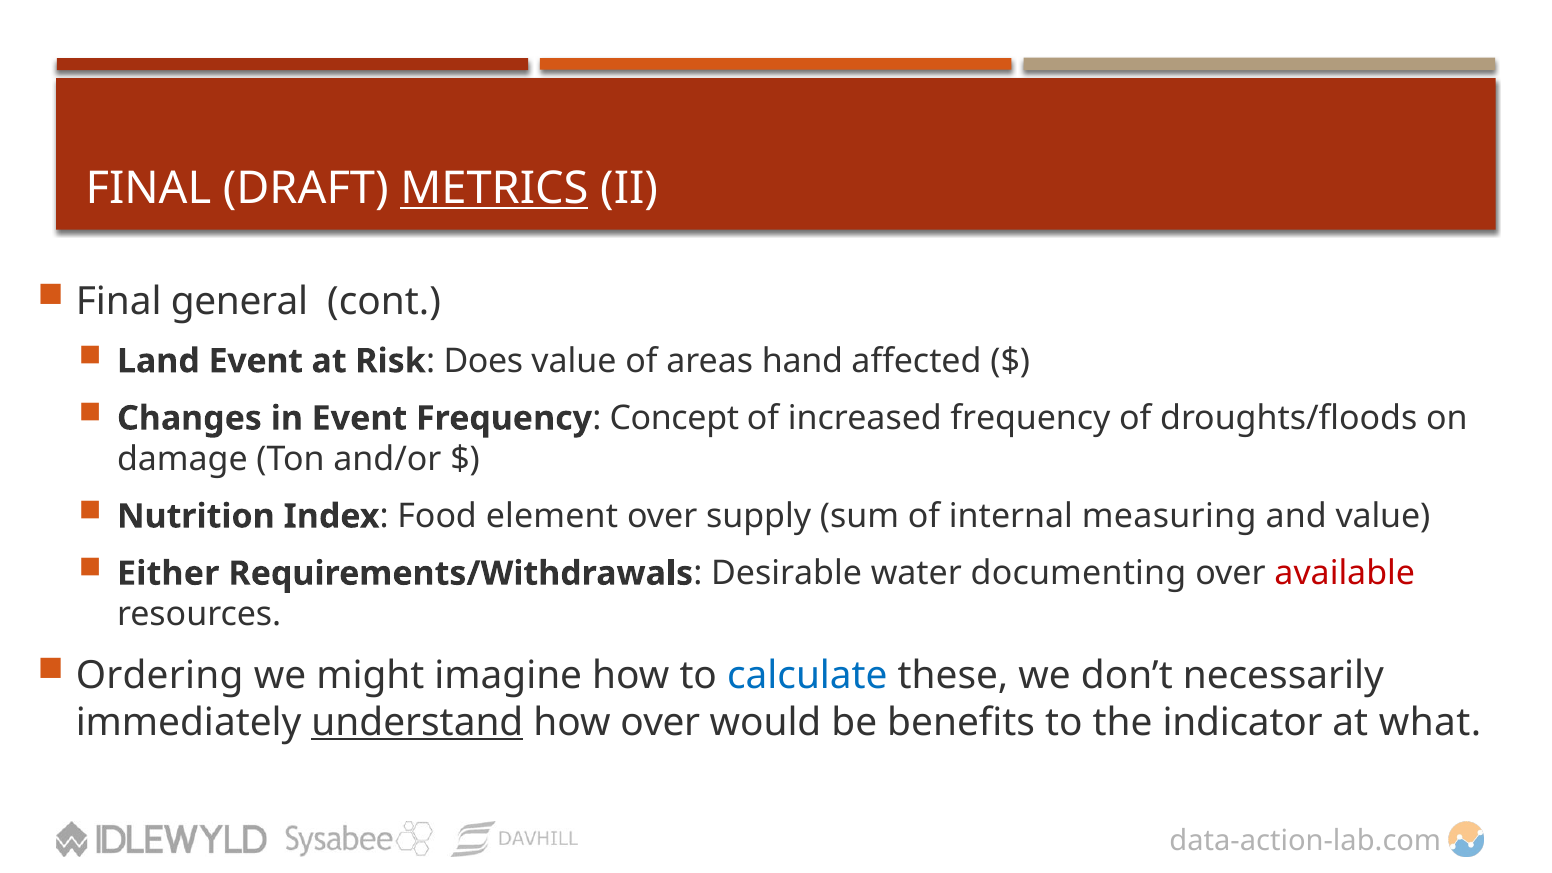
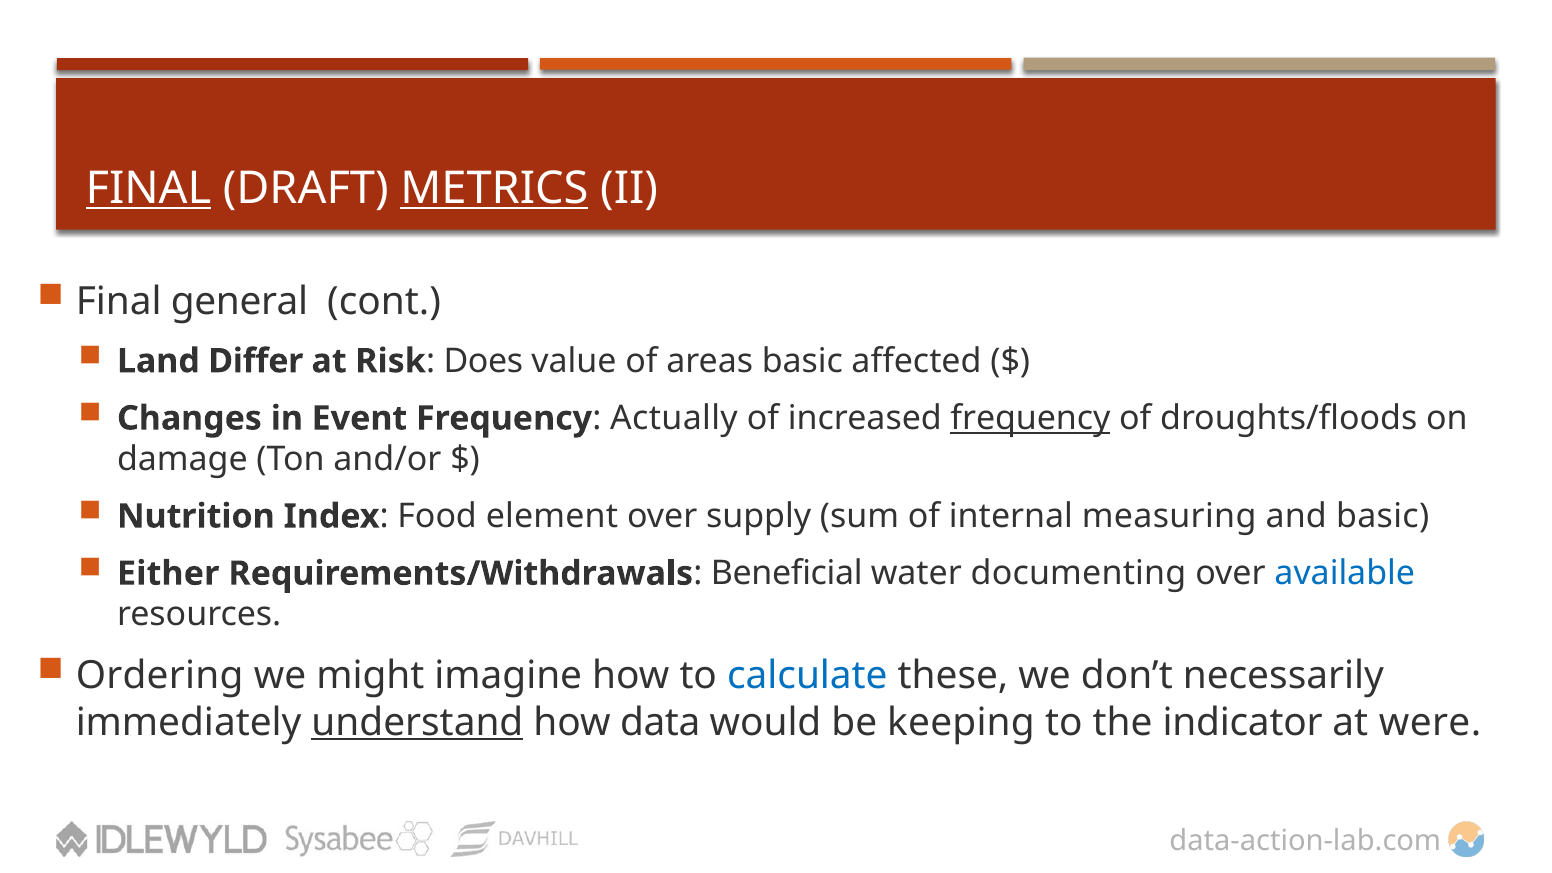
FINAL underline: none -> present (148, 189)
Land Event: Event -> Differ (256, 361)
areas hand: hand -> basic (802, 361)
Concept: Concept -> Actually (674, 418)
frequency underline: none -> present (1030, 418)
and value: value -> basic (1383, 516)
Desirable: Desirable -> Beneficial (787, 574)
available colour: red -> blue (1345, 574)
how over: over -> data (660, 722)
benefits: benefits -> keeping (961, 722)
what: what -> were (1430, 722)
